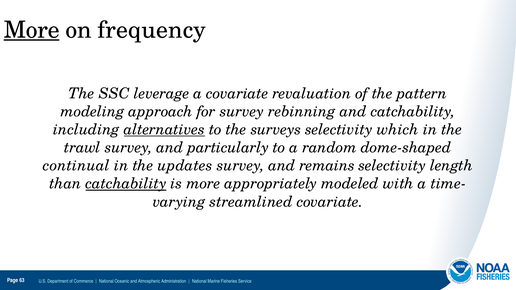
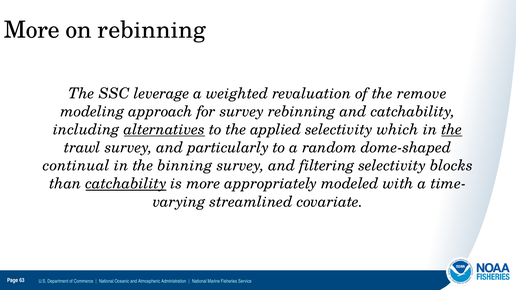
More underline: present -> none (32, 30)
on frequency: frequency -> rebinning (152, 30)
a covariate: covariate -> weighted (237, 93)
pattern: pattern -> remove (422, 93)
surveys: surveys -> applied (276, 130)
the underline: none -> present (452, 130)
updates: updates -> binning (185, 166)
remains: remains -> filtering (327, 166)
length: length -> blocks (452, 166)
